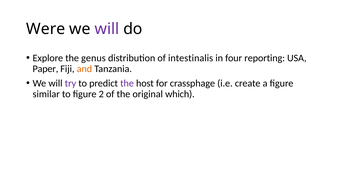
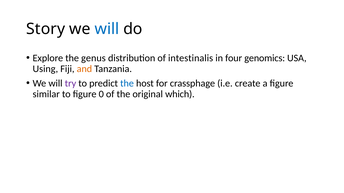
Were: Were -> Story (46, 29)
will colour: purple -> blue (107, 29)
reporting: reporting -> genomics (265, 58)
Paper: Paper -> Using (45, 69)
the colour: purple -> blue (127, 83)
2: 2 -> 0 (101, 94)
